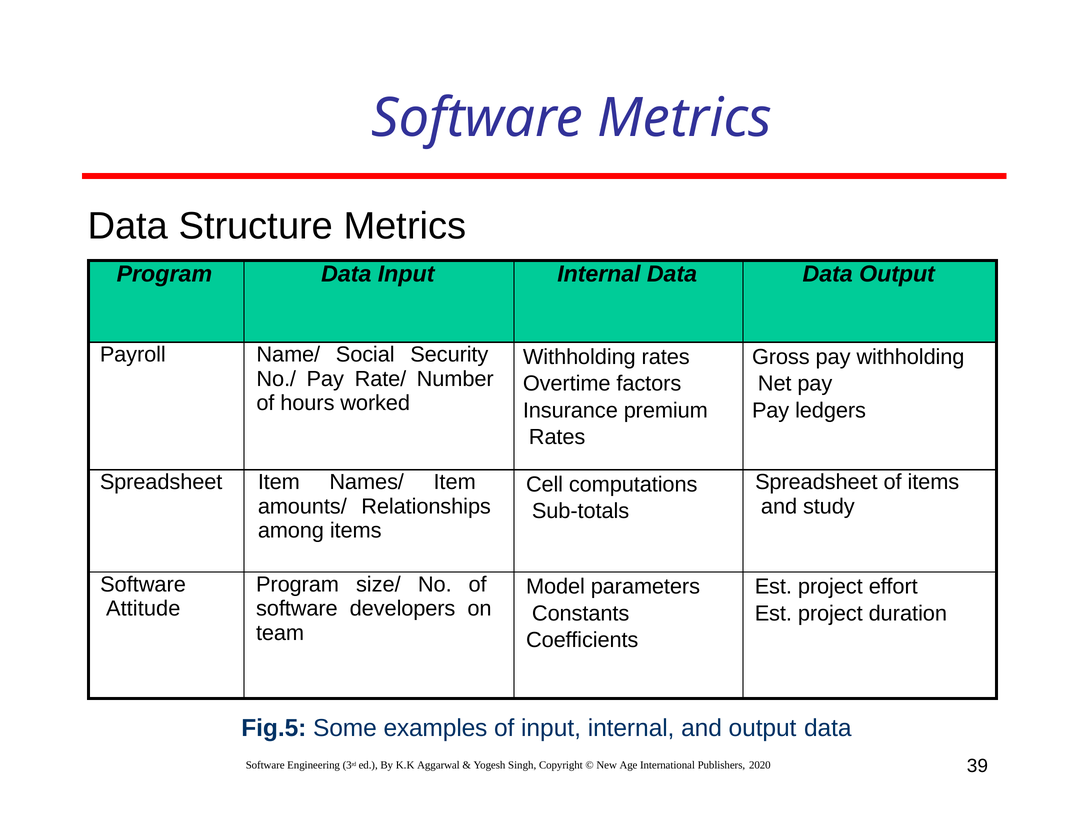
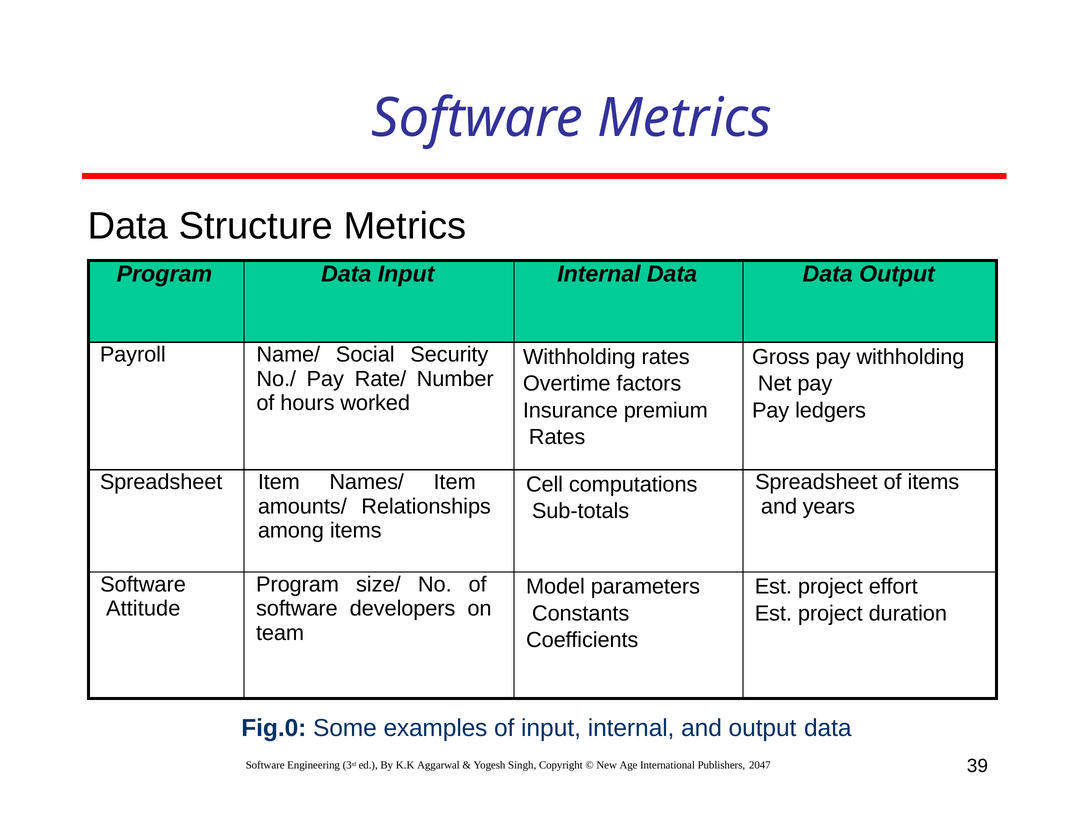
study: study -> years (829, 506)
Fig.5: Fig.5 -> Fig.0 (274, 728)
2020: 2020 -> 2047 (760, 765)
